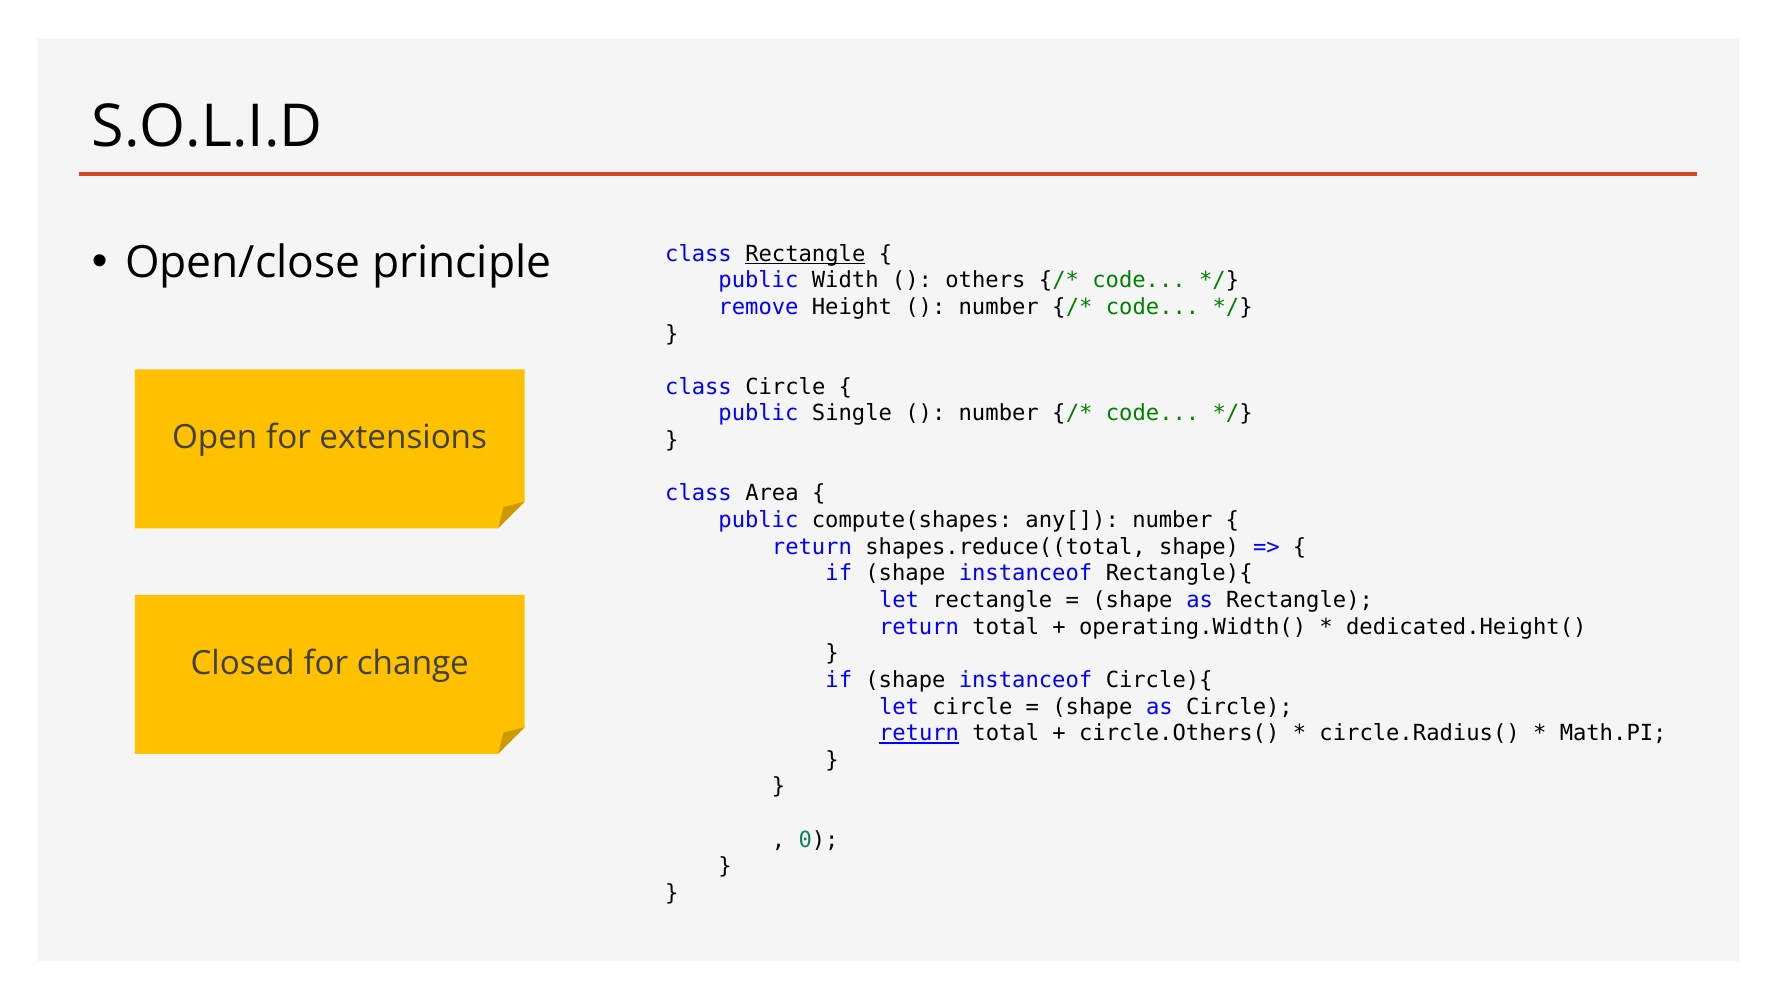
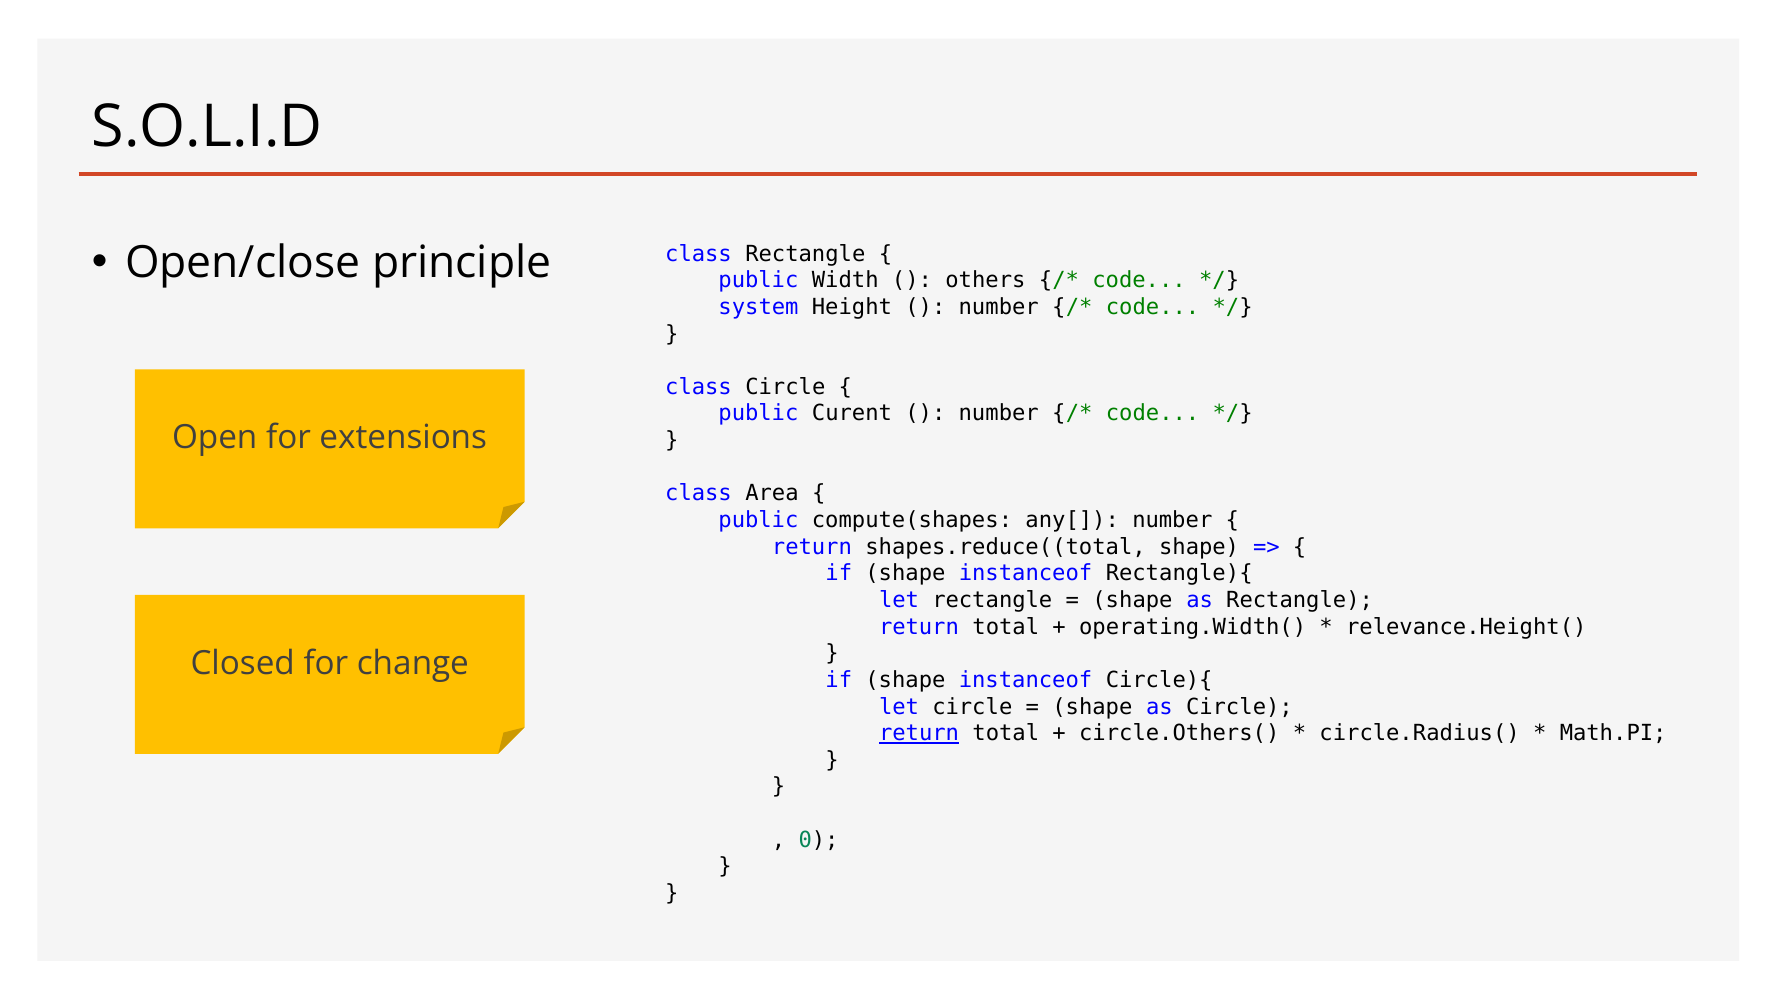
Rectangle underline: present -> none (805, 254)
remove: remove -> system (759, 307)
Single: Single -> Curent (852, 414)
dedicated.Height(: dedicated.Height( -> relevance.Height( (1466, 627)
